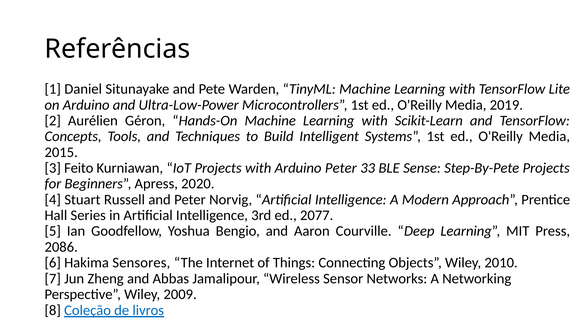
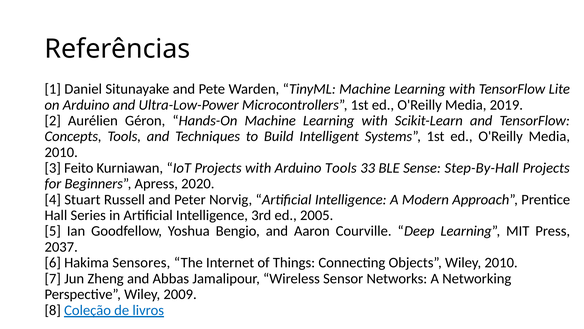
2015: 2015 -> 2010 (61, 152)
Arduino Peter: Peter -> Tools (341, 168)
Step-By-Pete: Step-By-Pete -> Step-By-Hall (482, 168)
2077: 2077 -> 2005 (317, 215)
2086: 2086 -> 2037 (61, 247)
